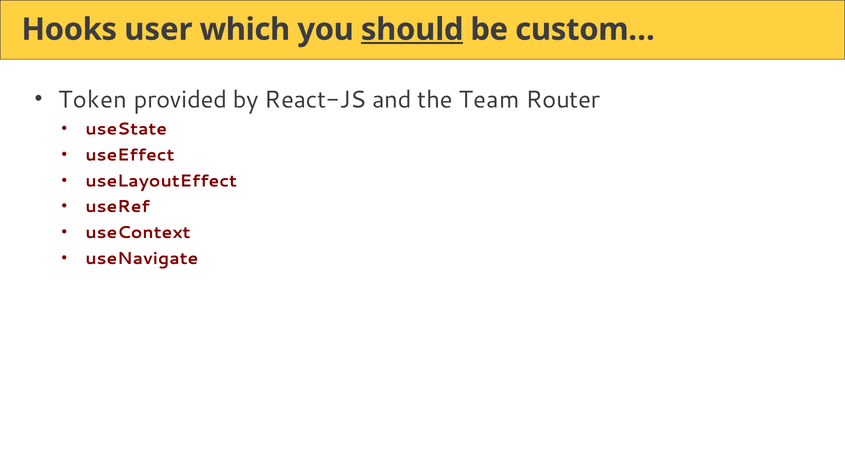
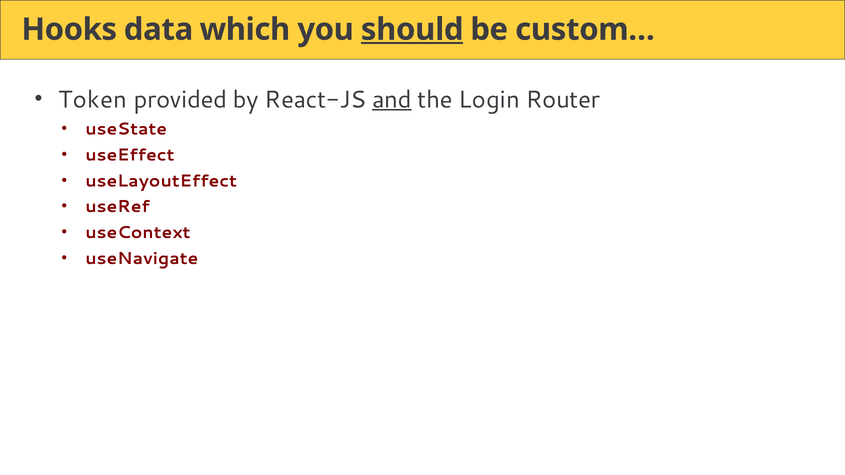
user: user -> data (159, 30)
and underline: none -> present (392, 100)
Team: Team -> Login (489, 100)
